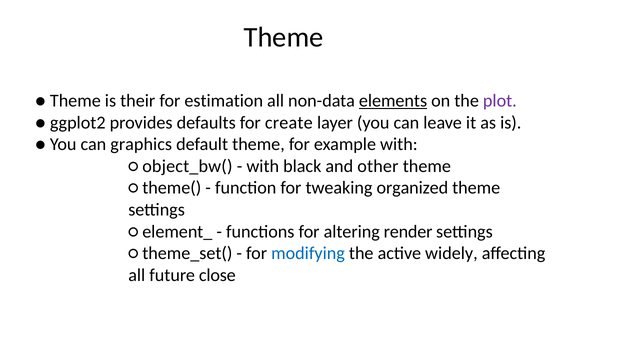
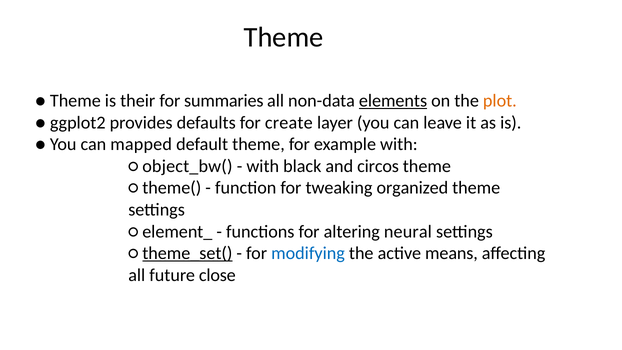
estimation: estimation -> summaries (224, 101)
plot colour: purple -> orange (500, 101)
graphics: graphics -> mapped (141, 144)
other: other -> circos (378, 166)
render: render -> neural (408, 232)
theme_set( underline: none -> present (187, 253)
widely: widely -> means (451, 253)
